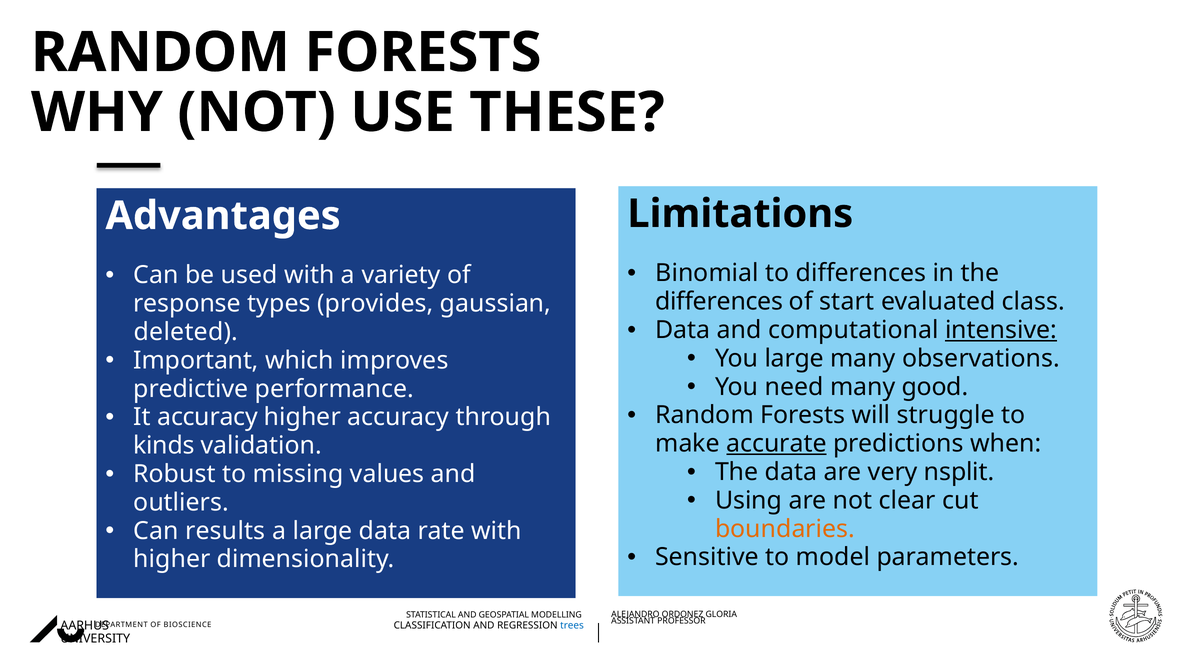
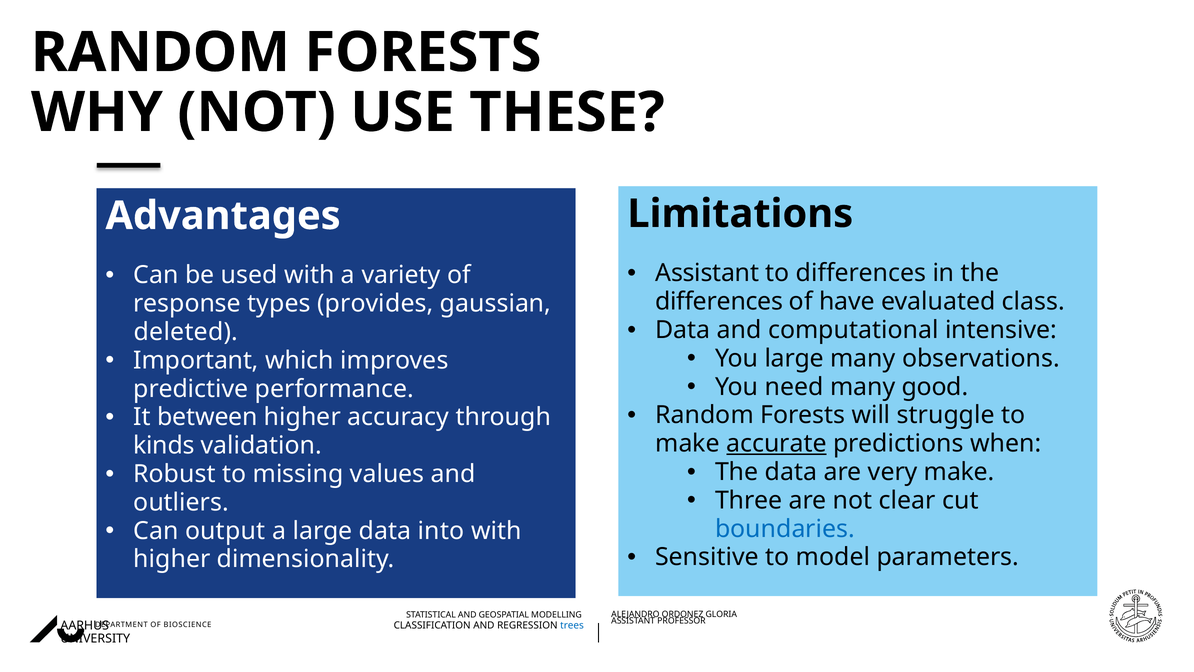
Binomial: Binomial -> Assistant (707, 273)
start: start -> have (847, 302)
intensive underline: present -> none (1001, 330)
It accuracy: accuracy -> between (208, 417)
very nsplit: nsplit -> make (959, 472)
Using: Using -> Three (749, 500)
results: results -> output (225, 531)
rate: rate -> into (441, 531)
boundaries colour: orange -> blue (785, 529)
